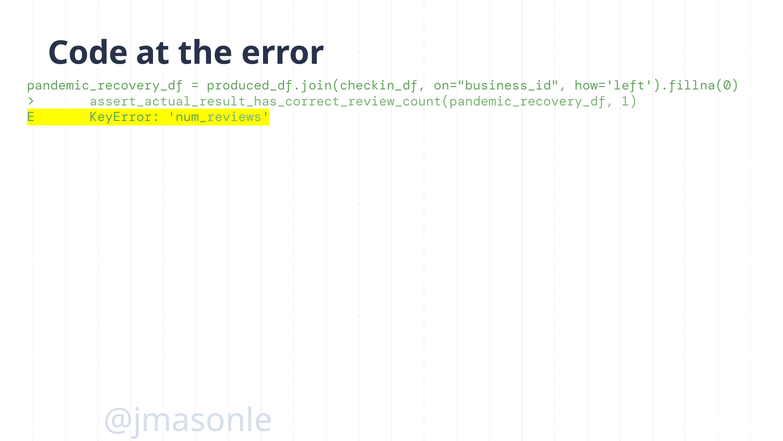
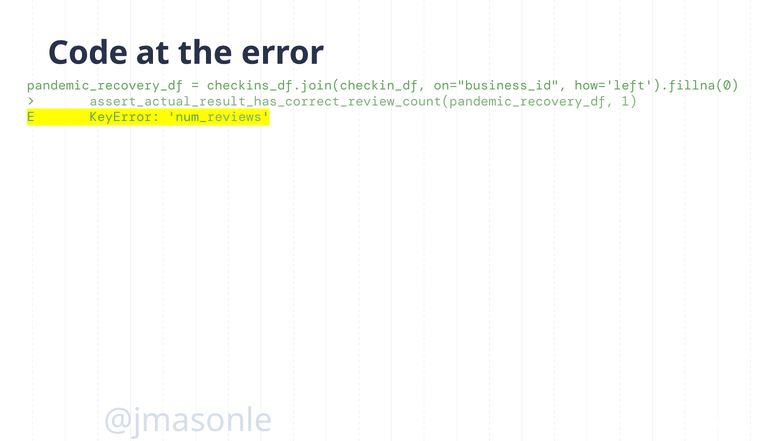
produced_df.join(checkin_df: produced_df.join(checkin_df -> checkins_df.join(checkin_df (316, 85)
